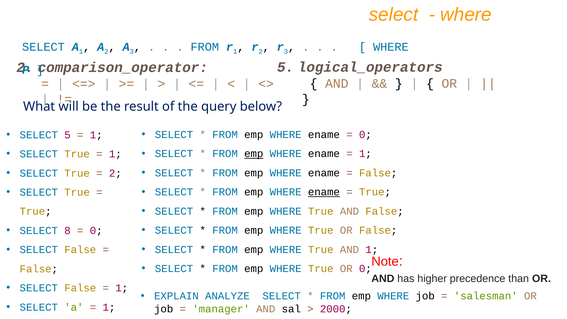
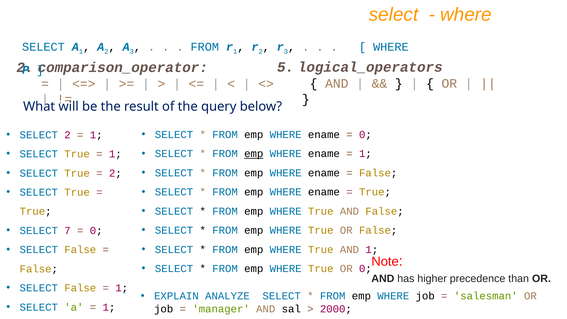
SELECT 5: 5 -> 2 (67, 135)
ename underline: present -> none (324, 192)
8: 8 -> 7 (67, 231)
